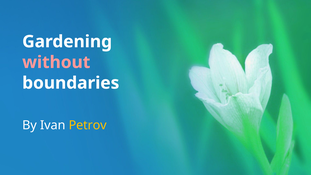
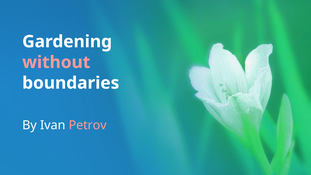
Petrov colour: yellow -> pink (88, 125)
